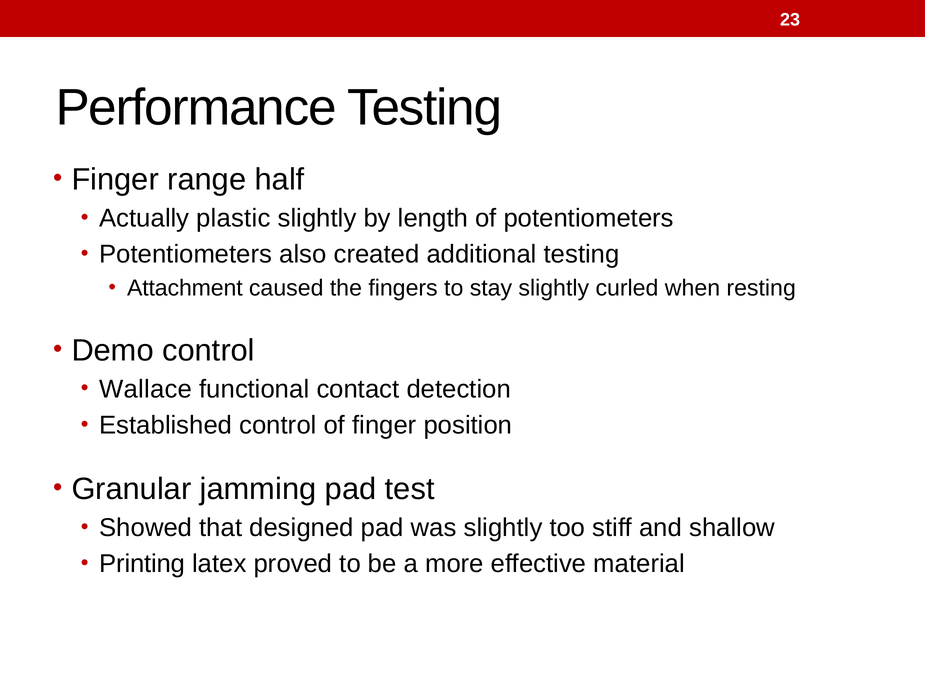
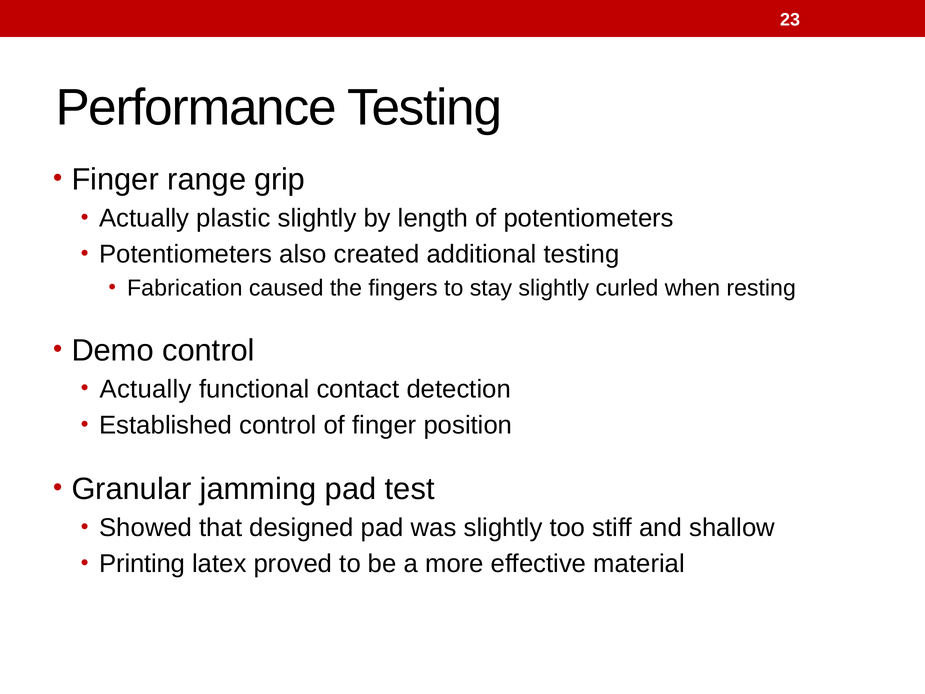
half: half -> grip (280, 179)
Attachment: Attachment -> Fabrication (185, 288)
Wallace: Wallace -> Actually (146, 389)
